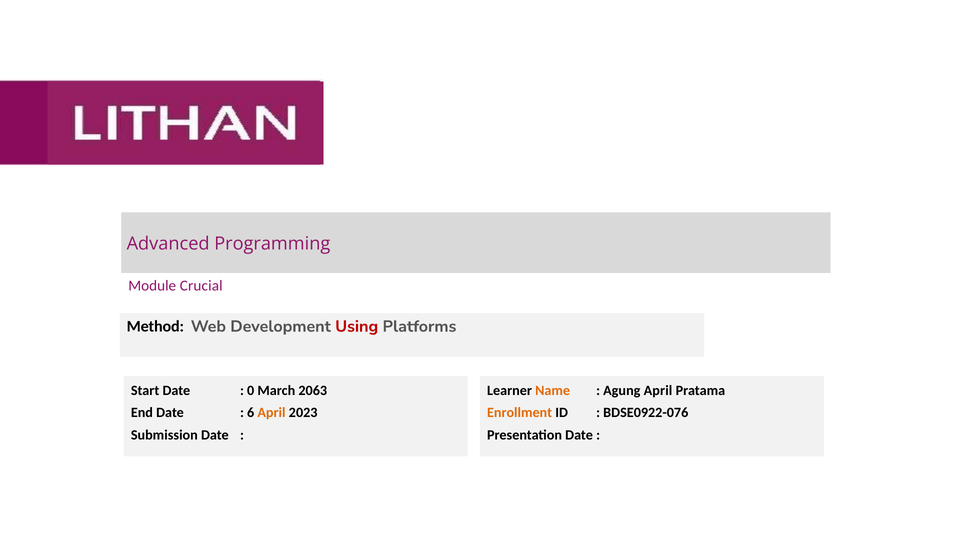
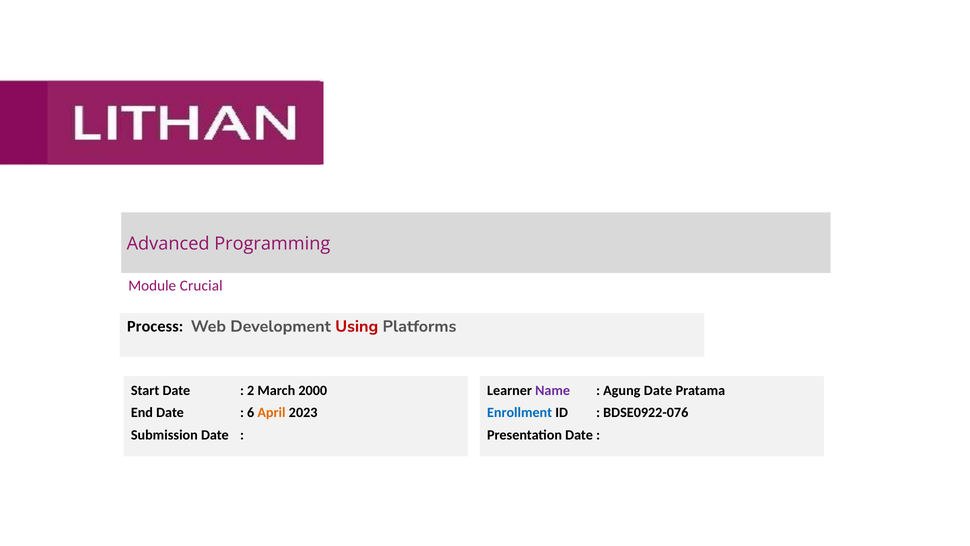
Method: Method -> Process (155, 326)
0: 0 -> 2 (251, 390)
2063: 2063 -> 2000 (313, 390)
Name colour: orange -> purple (553, 390)
Agung April: April -> Date (658, 390)
Enrollment colour: orange -> blue (520, 412)
